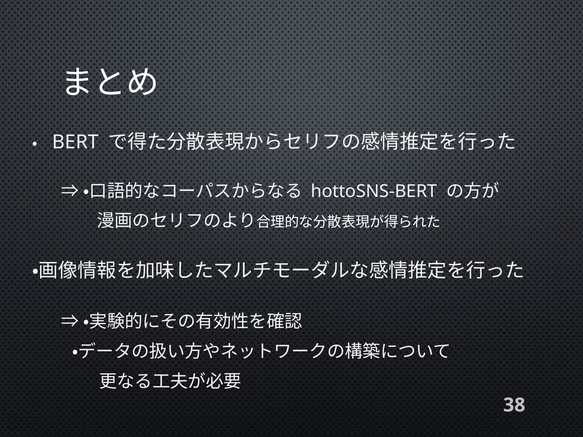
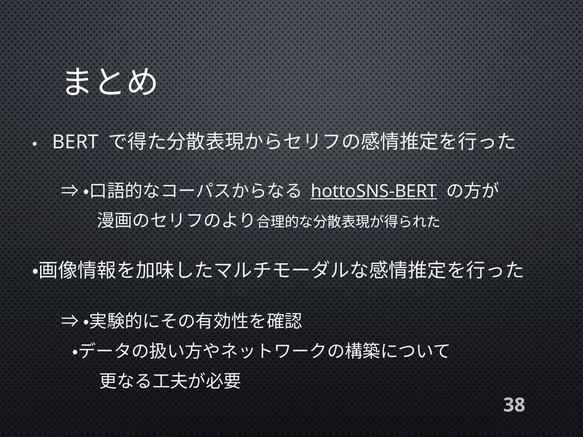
hottoSNS-BERT underline: none -> present (374, 191)
